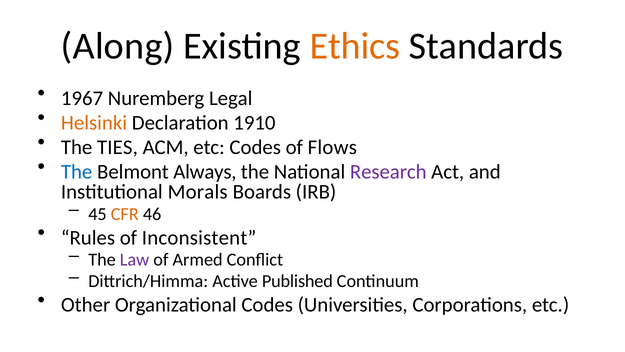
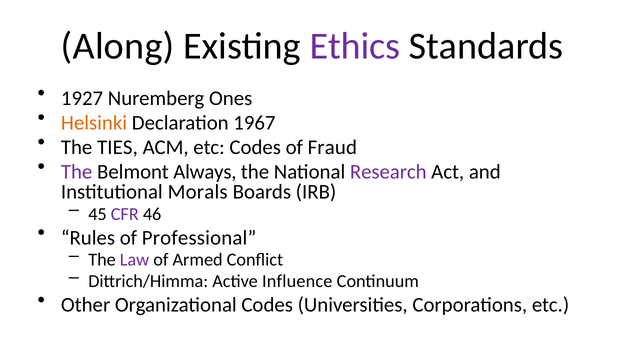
Ethics colour: orange -> purple (355, 46)
1967: 1967 -> 1927 (82, 98)
Legal: Legal -> Ones (231, 98)
1910: 1910 -> 1967 (254, 123)
Flows: Flows -> Fraud (332, 147)
The colour: blue -> purple (77, 172)
CFR colour: orange -> purple (125, 214)
Inconsistent: Inconsistent -> Professional (199, 237)
Published: Published -> Influence (297, 281)
